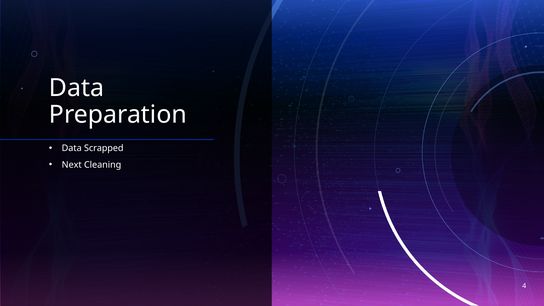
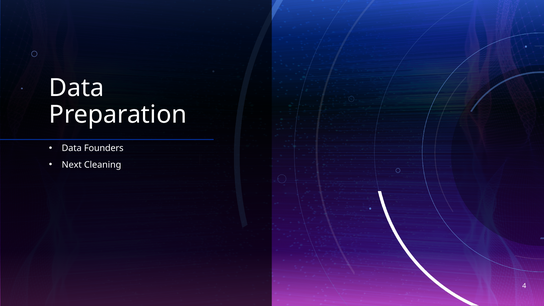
Scrapped: Scrapped -> Founders (104, 148)
